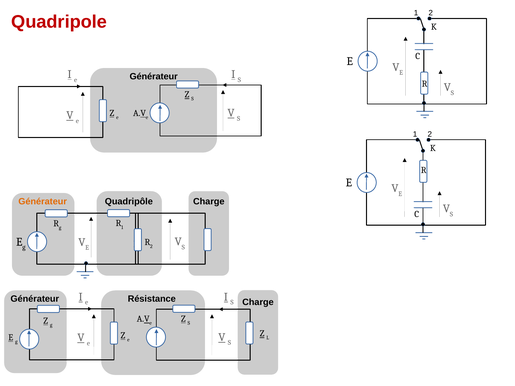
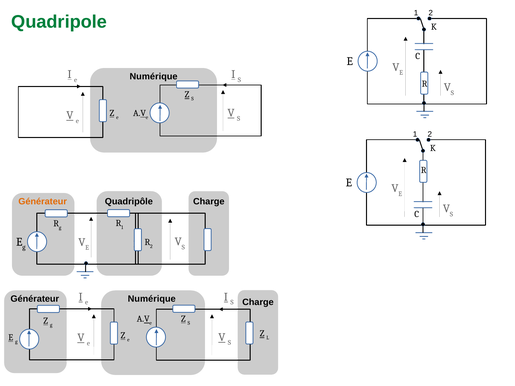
Quadripole colour: red -> green (59, 22)
Générateur: Générateur -> Numérique (154, 76)
Résistance: Résistance -> Numérique (152, 299)
